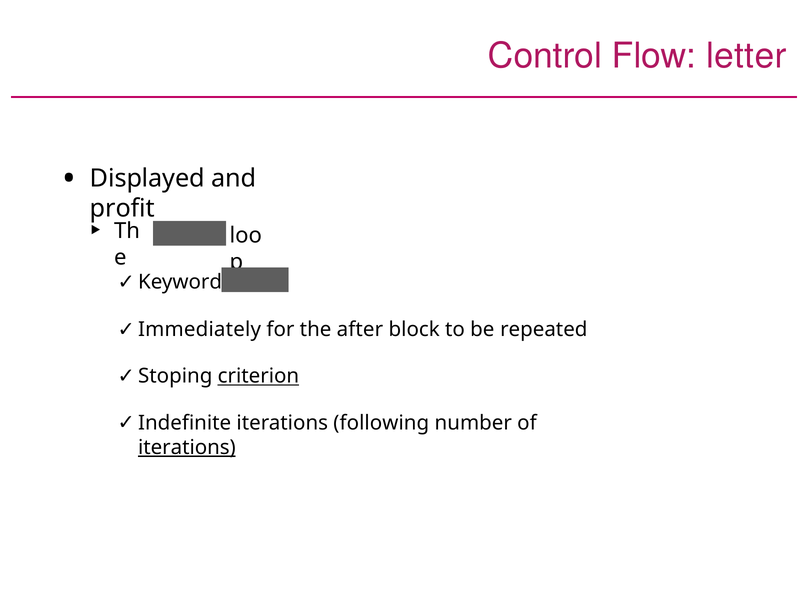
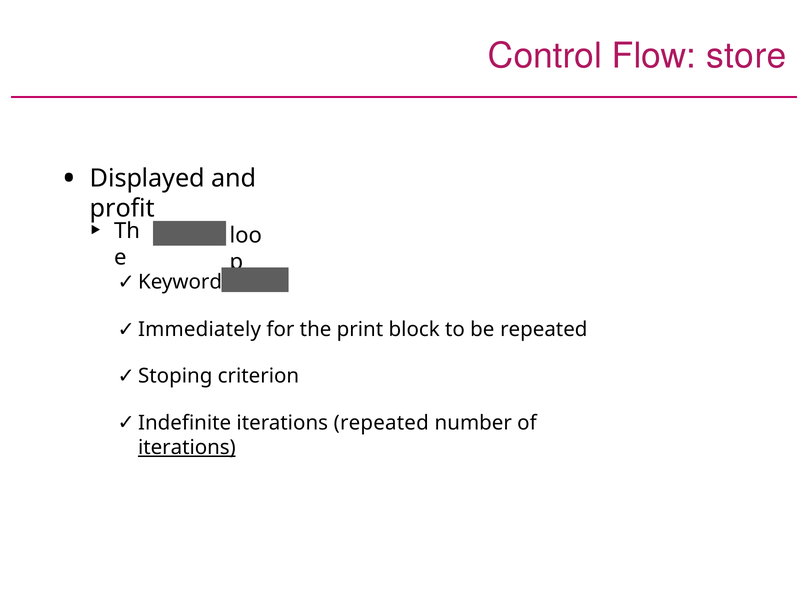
letter: letter -> store (746, 56)
after: after -> print (360, 330)
criterion underline: present -> none (258, 376)
iterations following: following -> repeated (381, 423)
